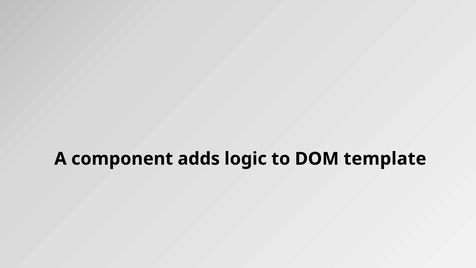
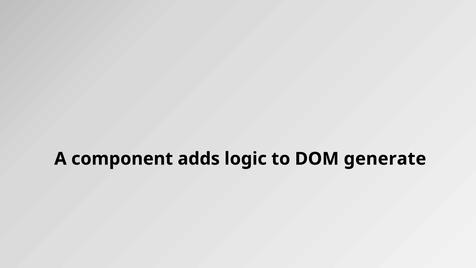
template: template -> generate (385, 159)
